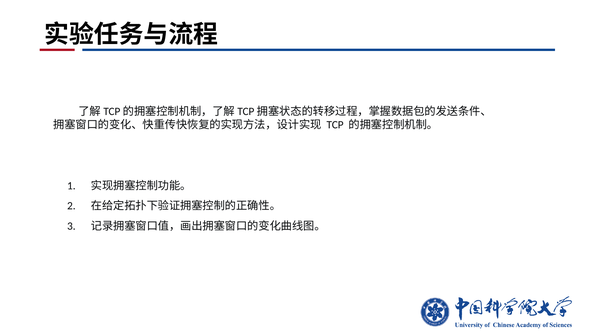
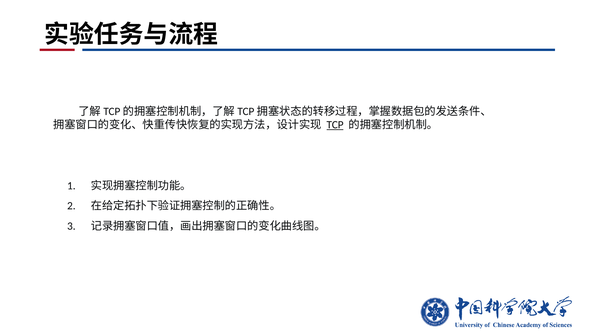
TCP underline: none -> present (335, 125)
